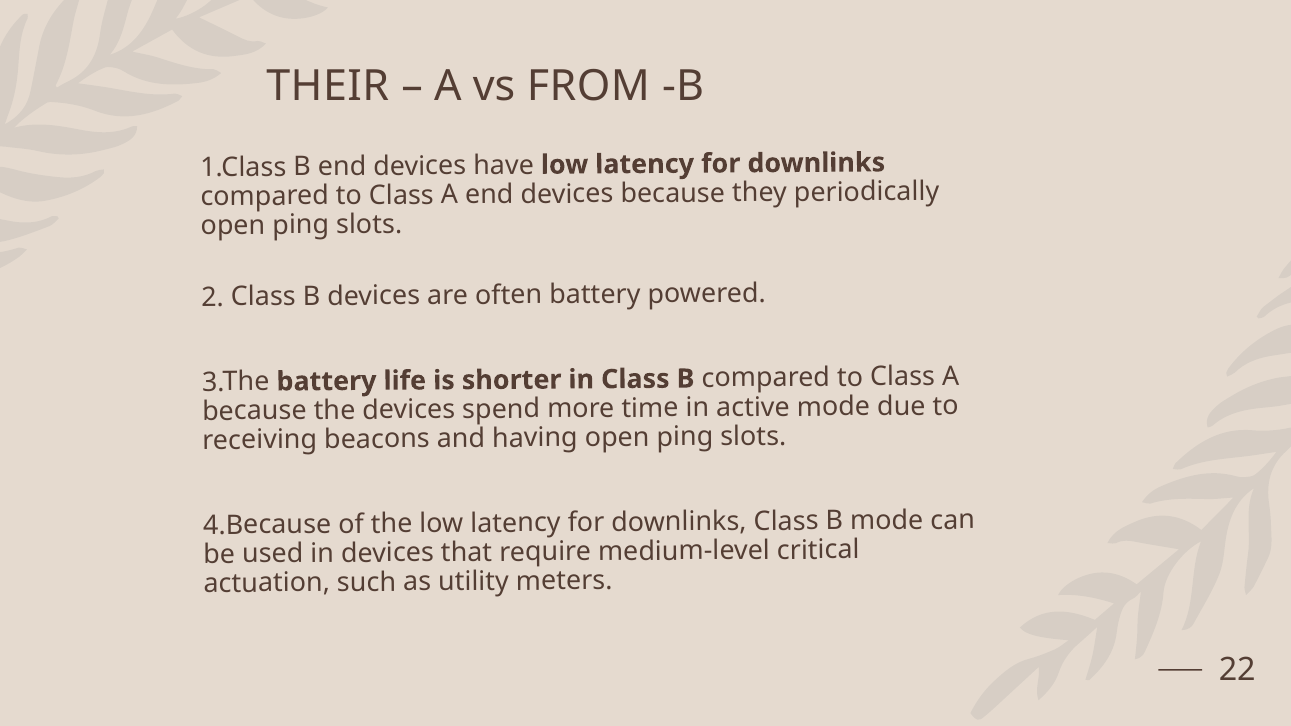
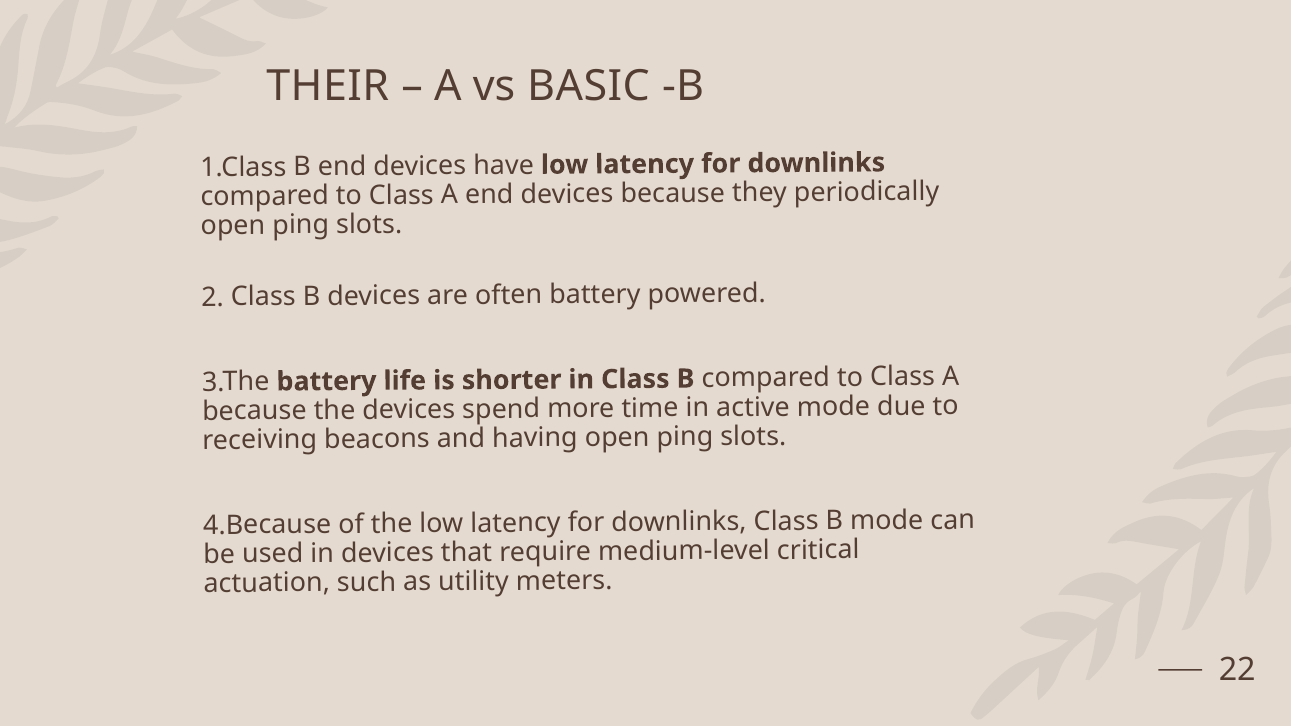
FROM: FROM -> BASIC (588, 86)
